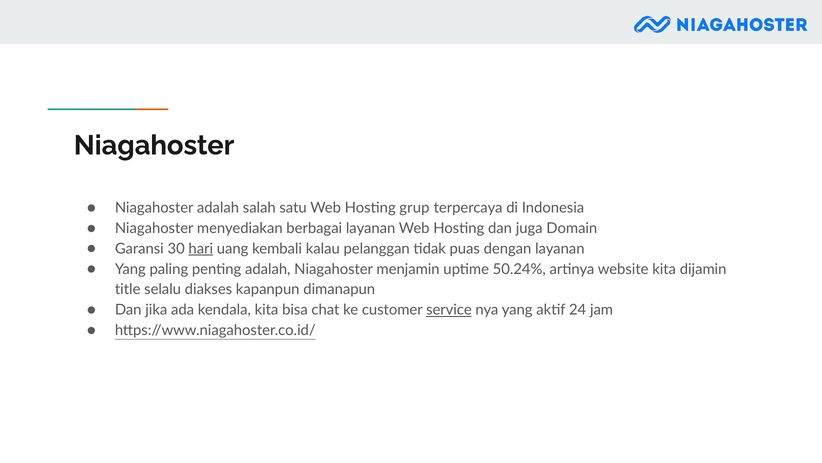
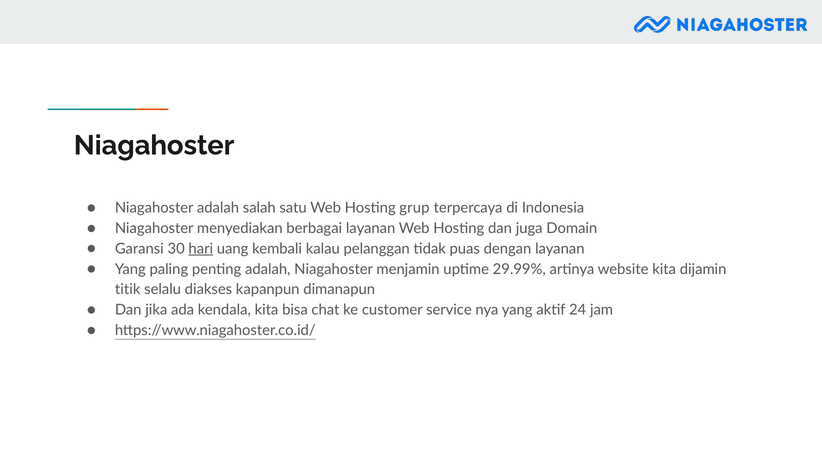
50.24%: 50.24% -> 29.99% (519, 269)
title: title -> titik (128, 289)
service underline: present -> none (449, 310)
